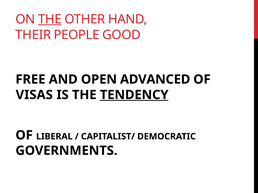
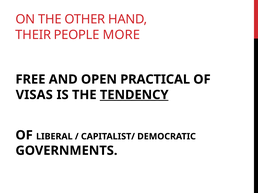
THE underline: present -> none (50, 19)
GOOD: GOOD -> MORE (121, 35)
ADVANCED: ADVANCED -> PRACTICAL (155, 80)
